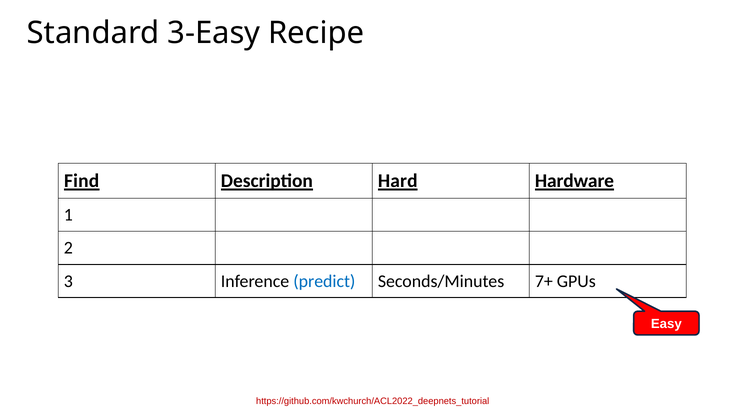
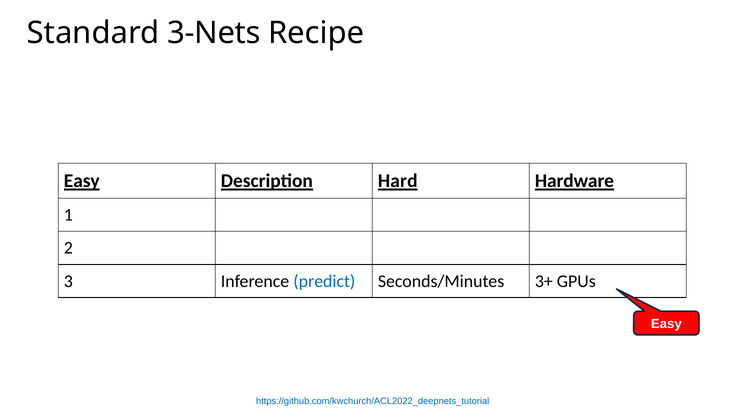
3-Easy: 3-Easy -> 3-Nets (214, 33)
Find: Find -> Easy (82, 181)
7+: 7+ -> 3+ (544, 281)
https://github.com/kwchurch/ACL2022_deepnets_tutorial colour: red -> blue (373, 401)
